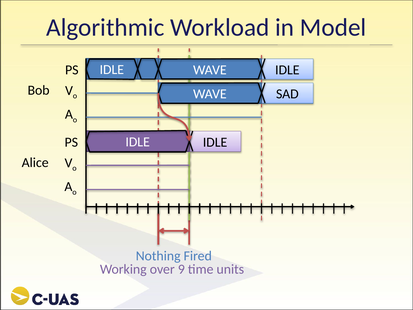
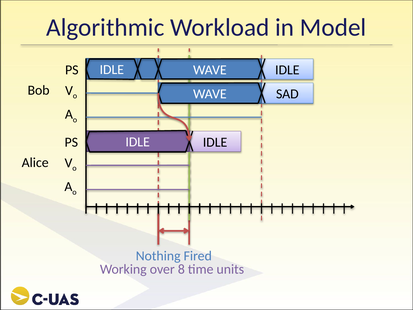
9: 9 -> 8 (181, 269)
